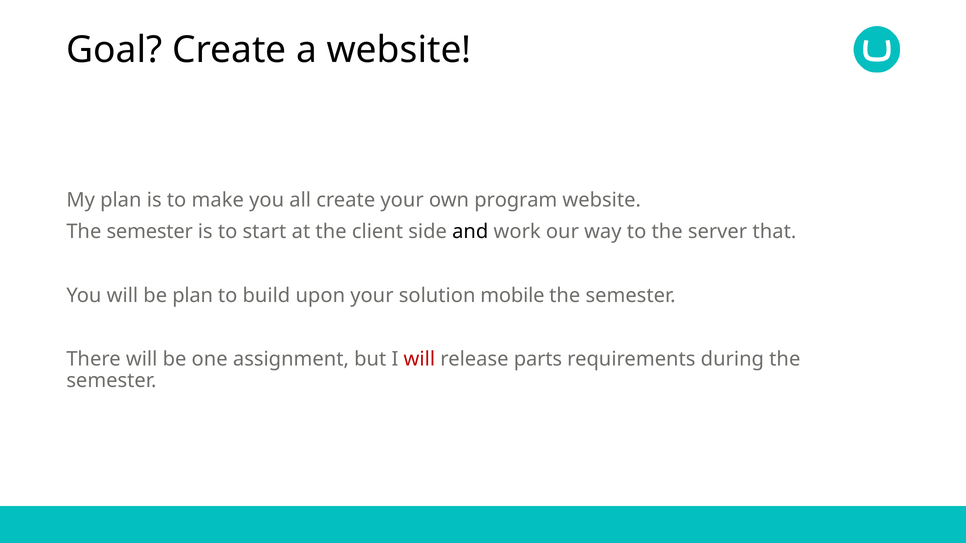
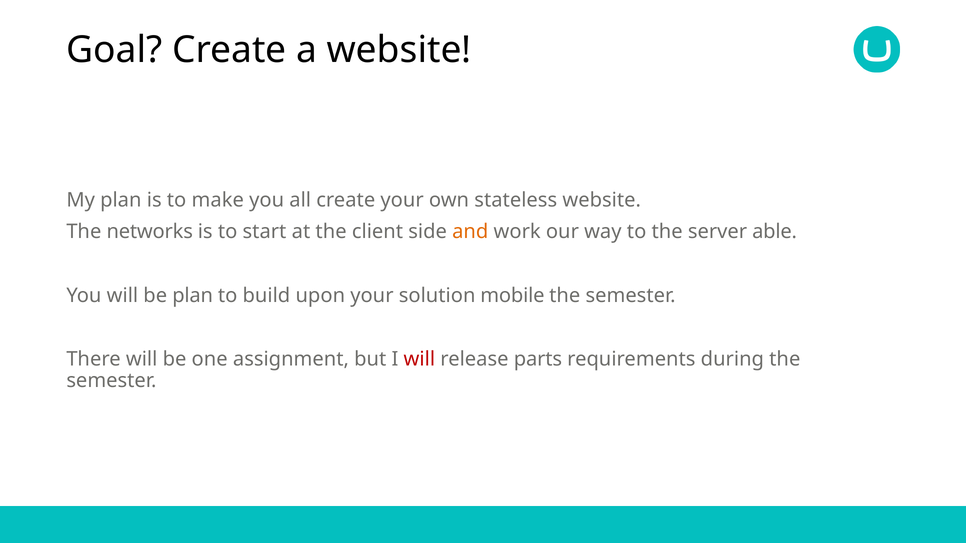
program: program -> stateless (516, 200)
semester: semester -> networks (150, 232)
and colour: black -> orange (470, 232)
that: that -> able (775, 232)
